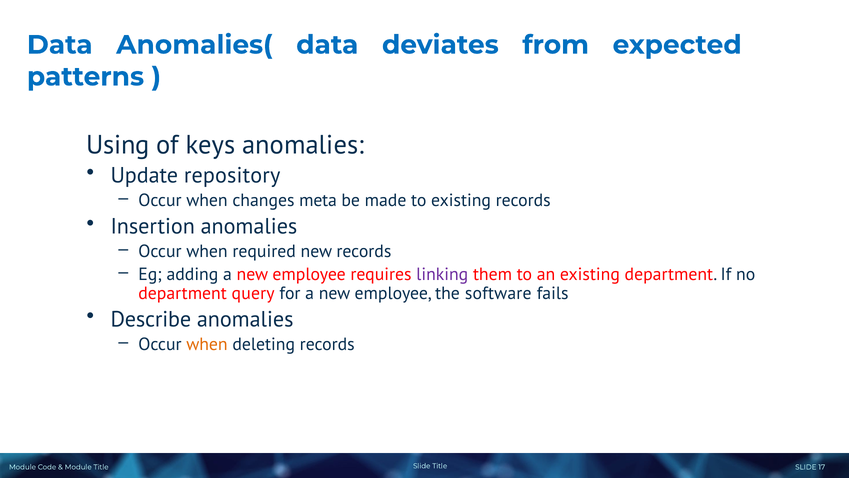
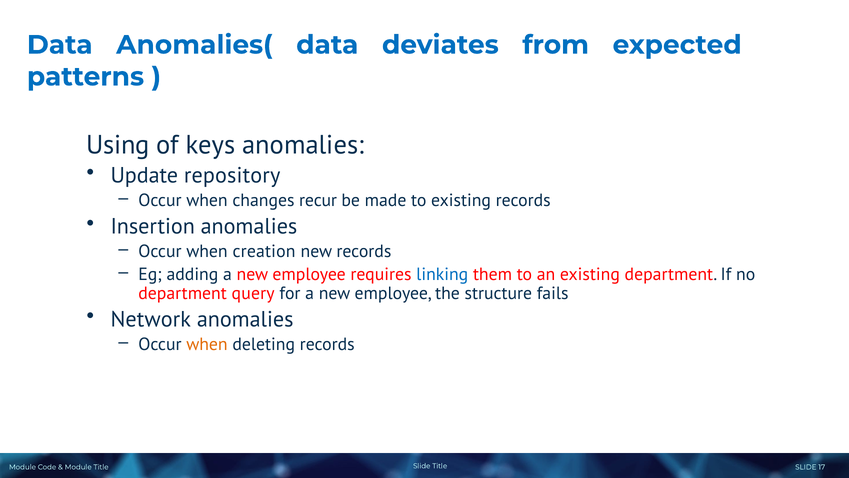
meta: meta -> recur (318, 200)
required: required -> creation (264, 251)
linking colour: purple -> blue (442, 274)
software: software -> structure (498, 293)
Describe: Describe -> Network (151, 319)
